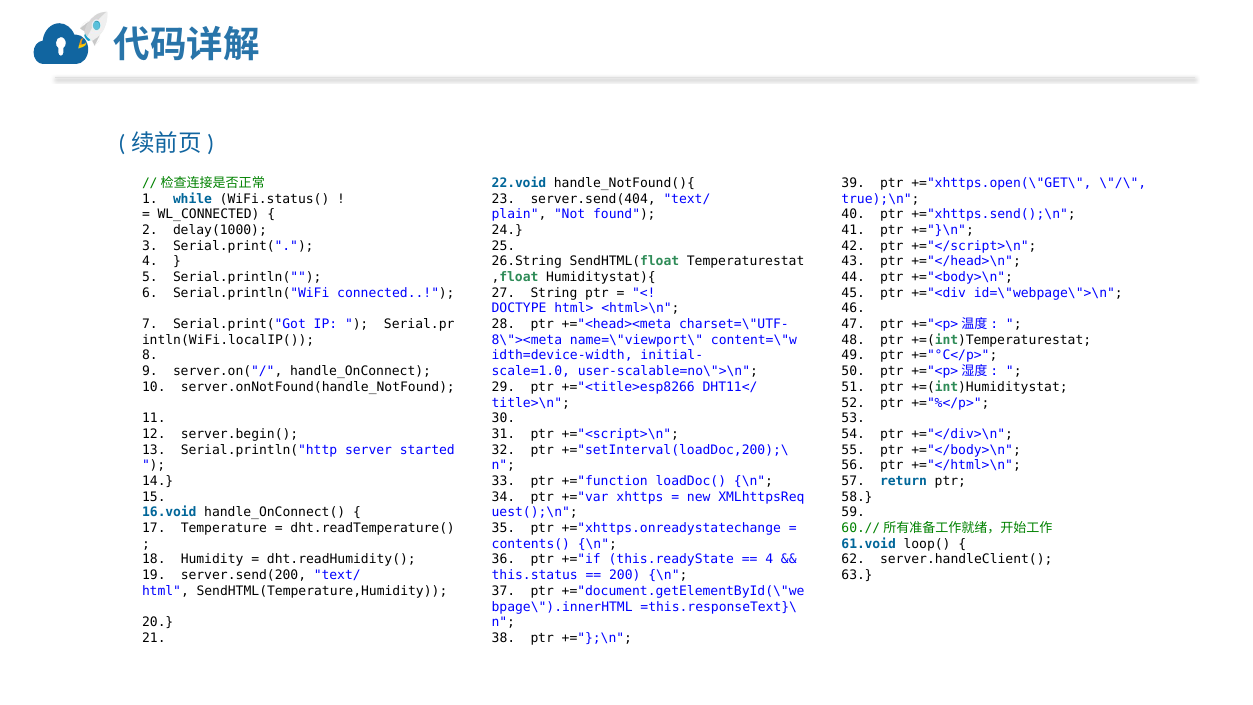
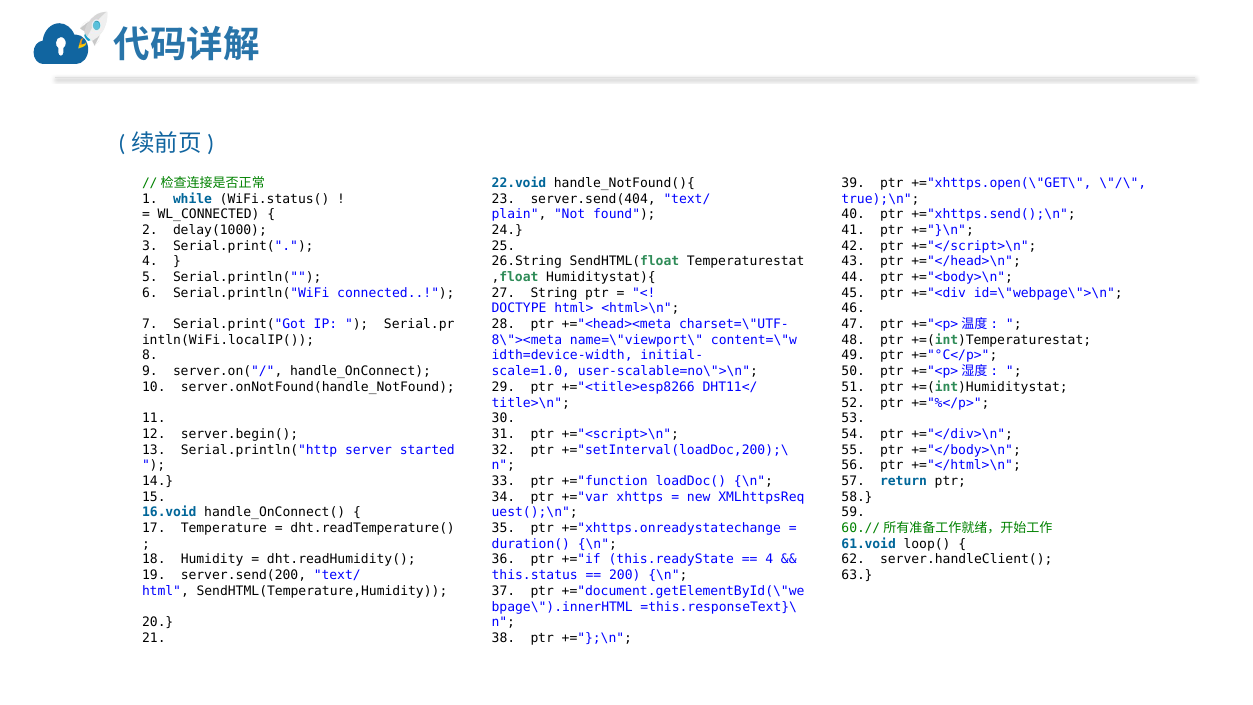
contents(: contents( -> duration( (531, 544)
